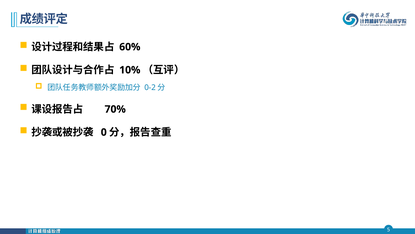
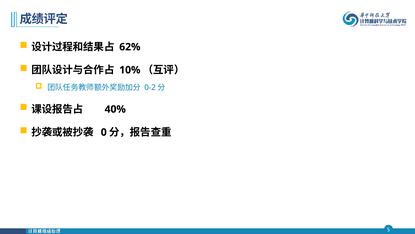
60%: 60% -> 62% (130, 47)
70%: 70% -> 40% (115, 109)
